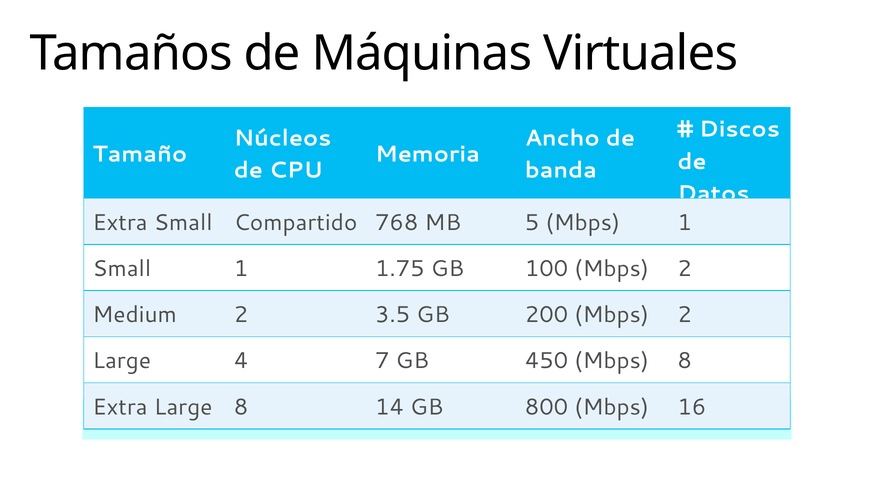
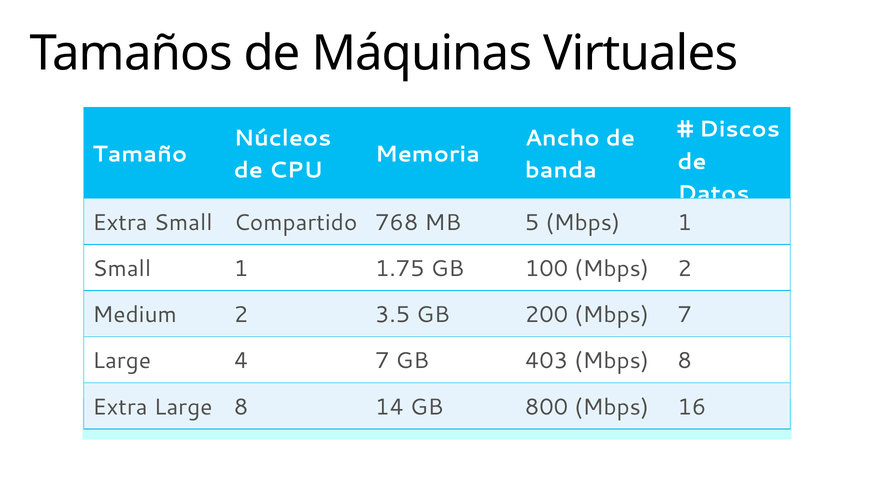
200 Mbps 2: 2 -> 7 (685, 315)
450: 450 -> 403 (546, 361)
